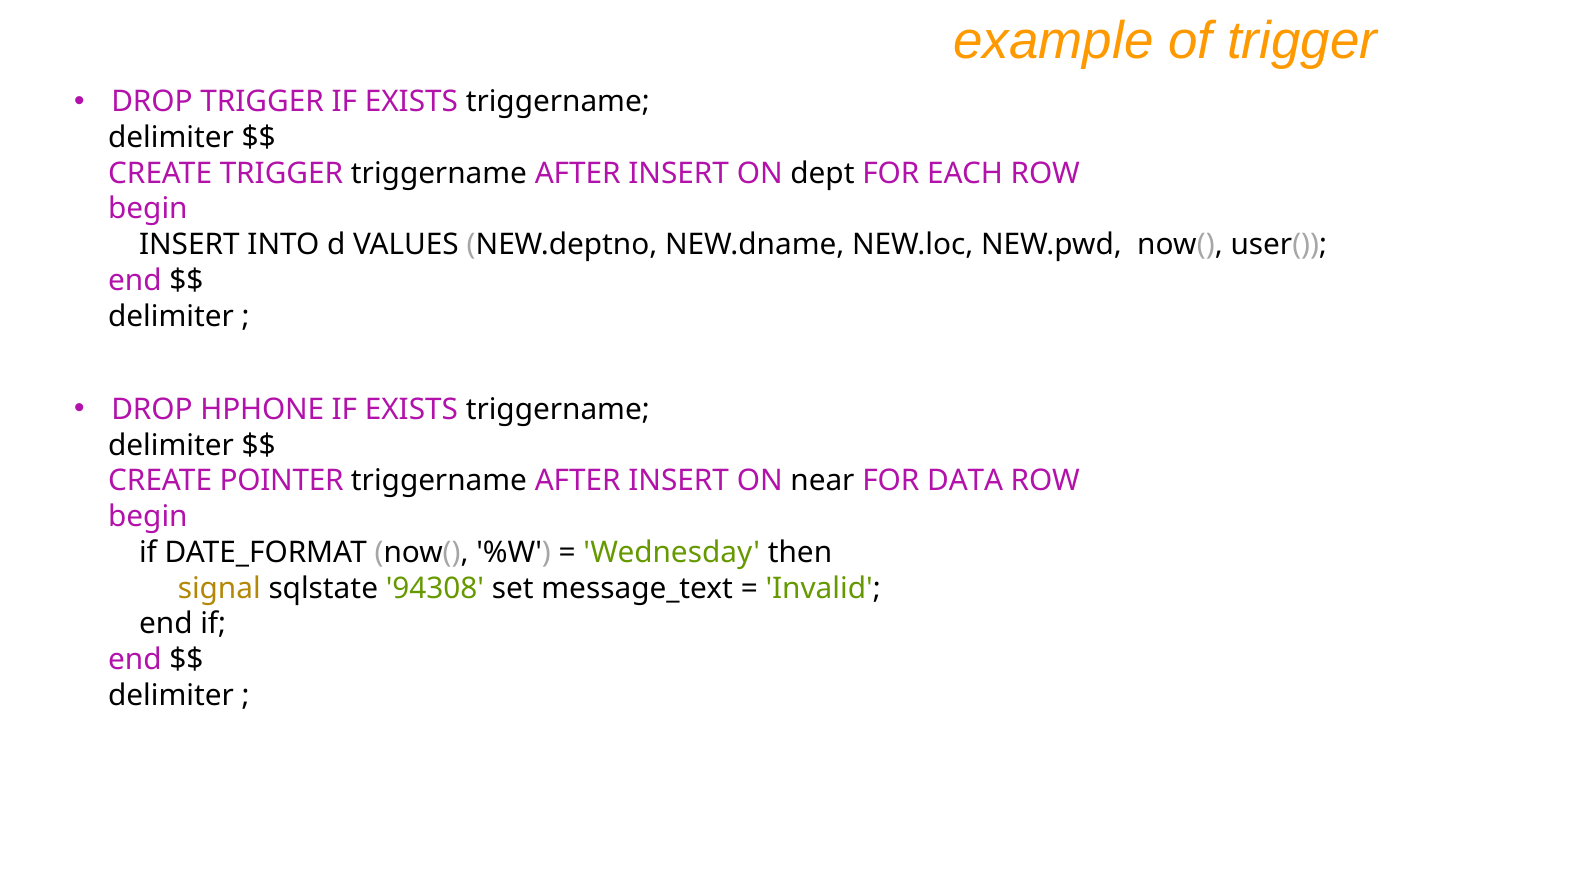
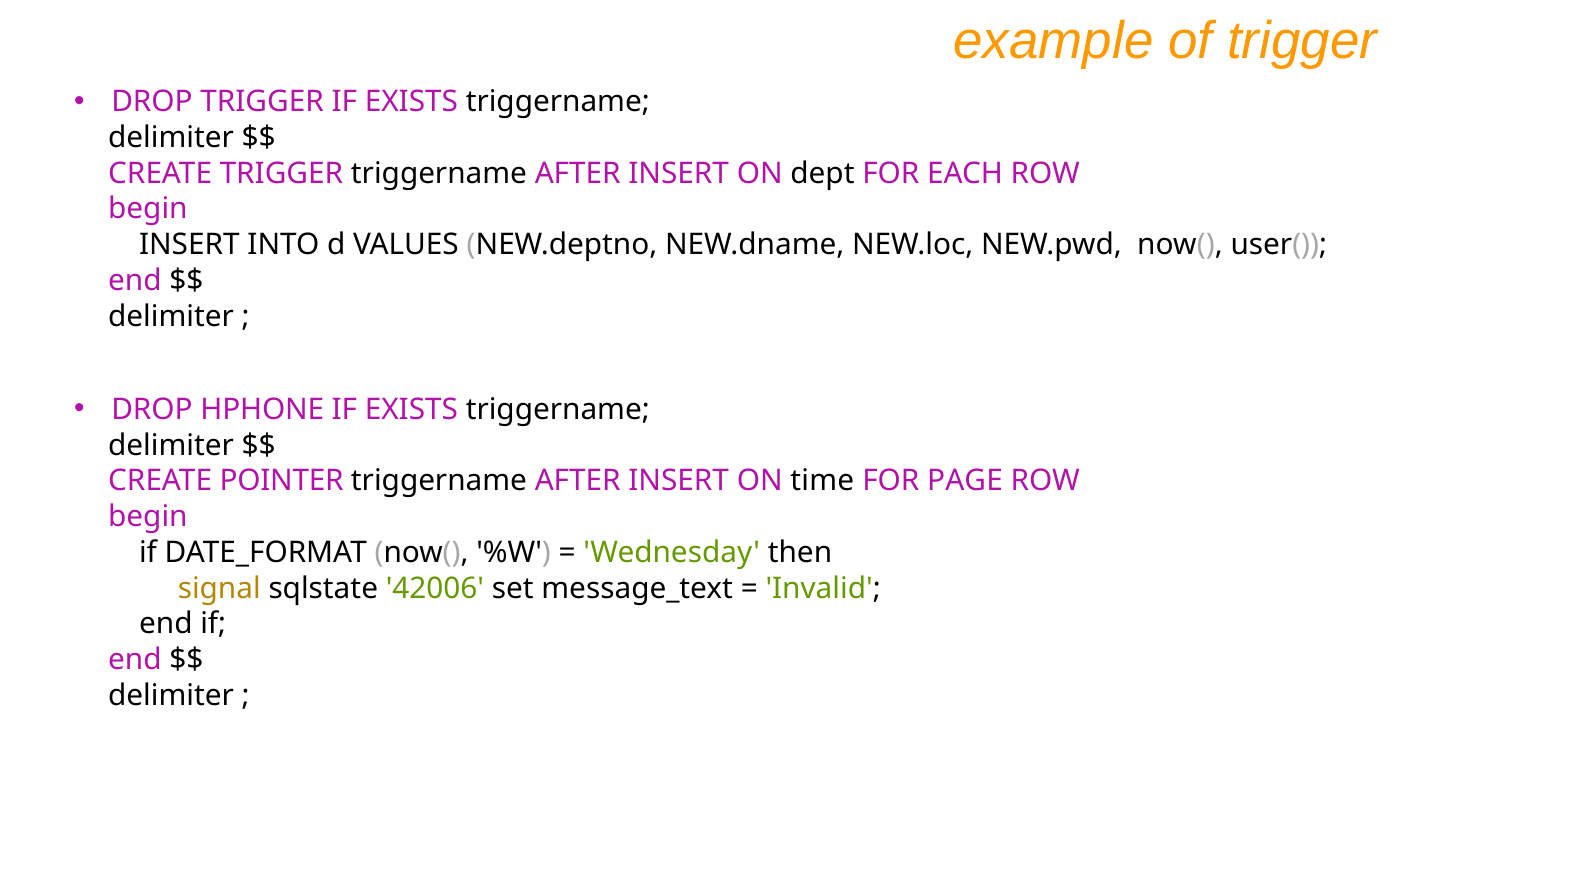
near: near -> time (822, 481)
DATA: DATA -> PAGE (965, 481)
94308: 94308 -> 42006 (435, 588)
